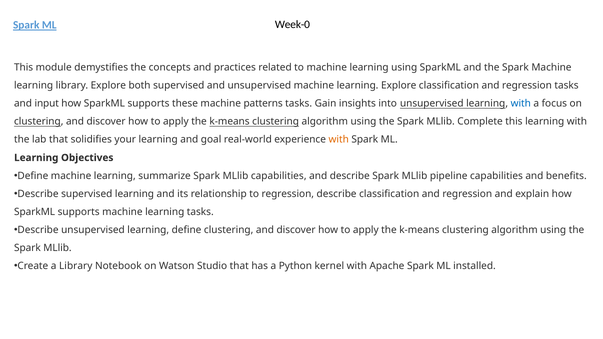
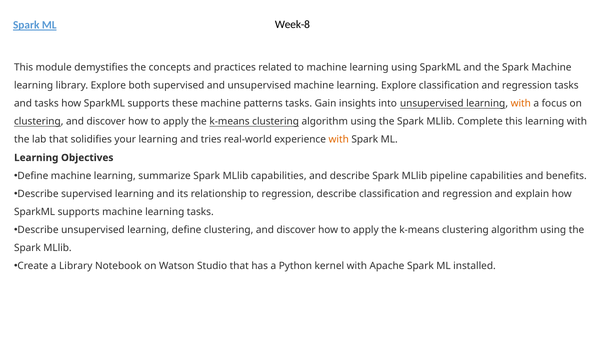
Week-0: Week-0 -> Week-8 (292, 25)
and input: input -> tasks (47, 104)
with colour: blue -> orange (521, 104)
goal: goal -> tries (211, 140)
